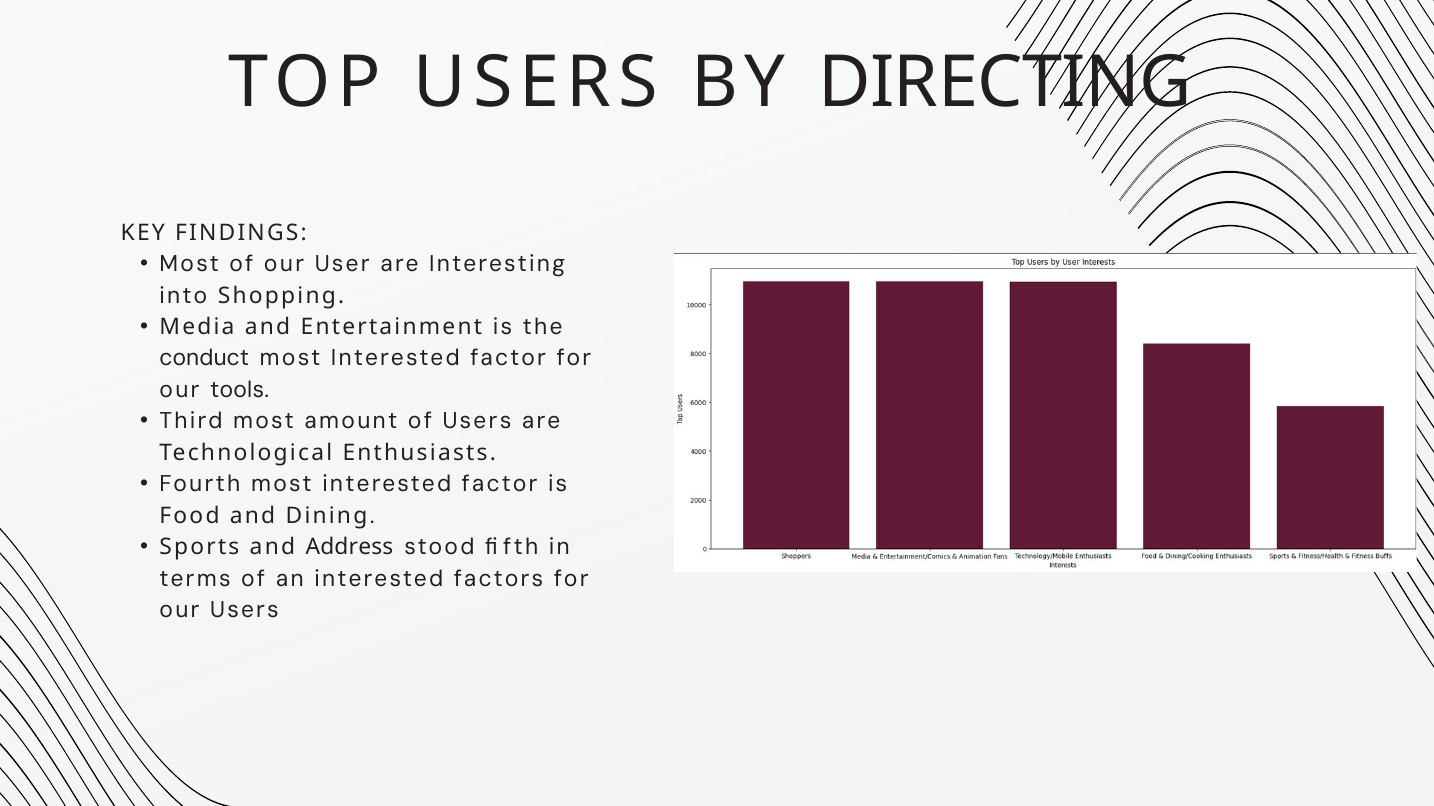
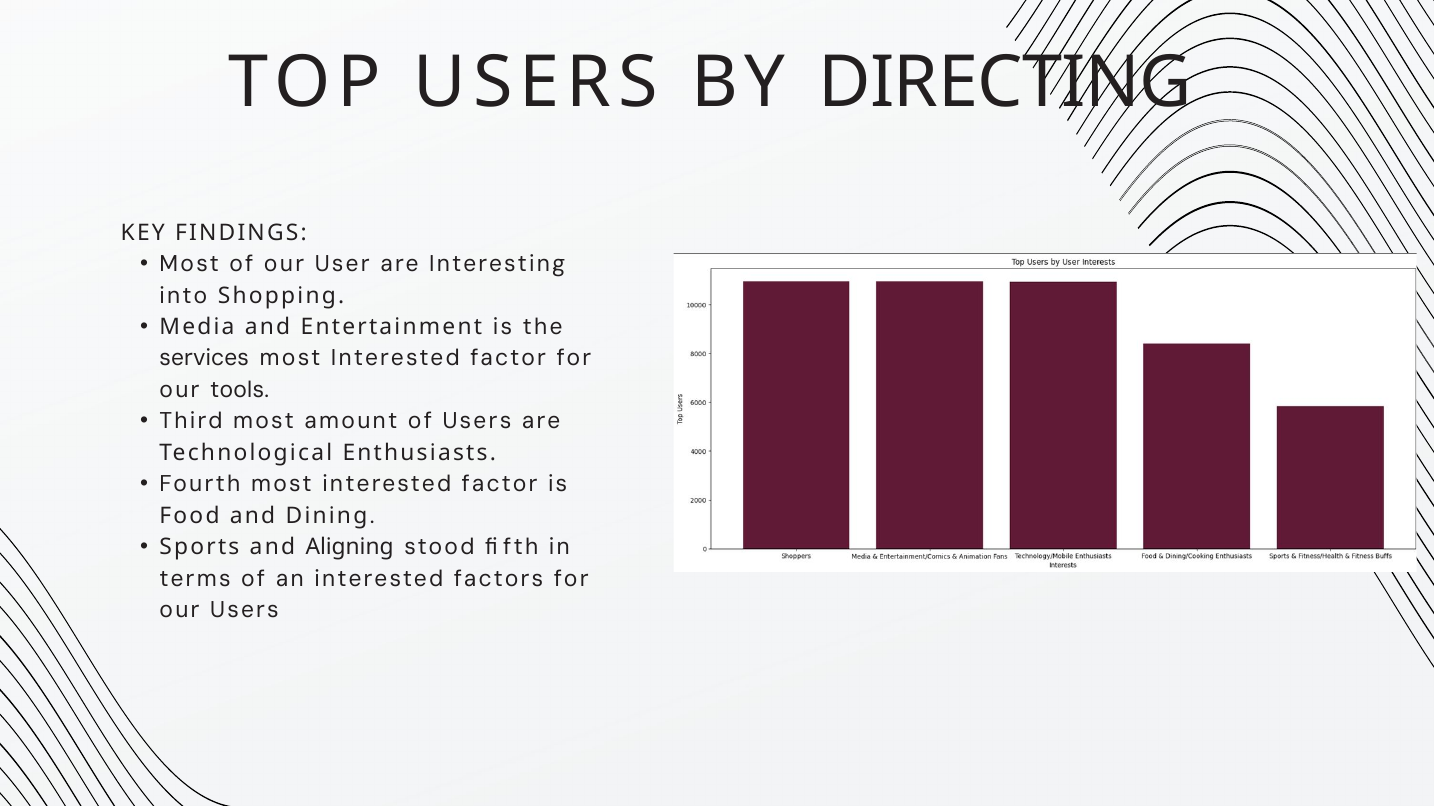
conduct: conduct -> services (204, 359)
Address: Address -> Aligning (350, 548)
